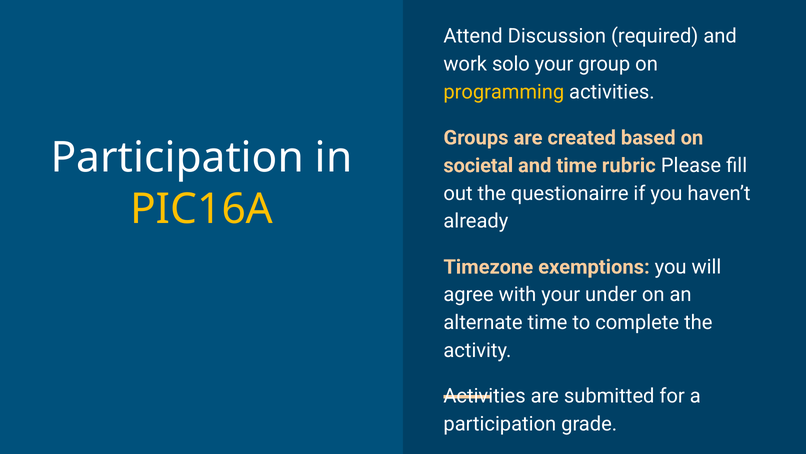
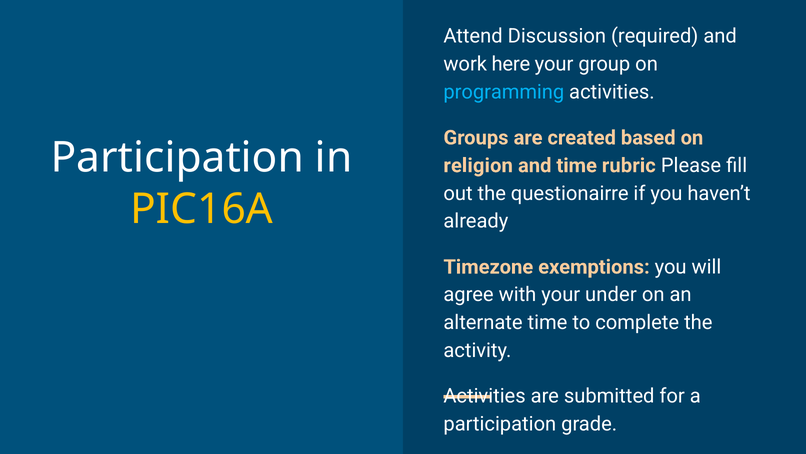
solo: solo -> here (511, 64)
programming colour: yellow -> light blue (504, 92)
societal: societal -> religion (478, 165)
